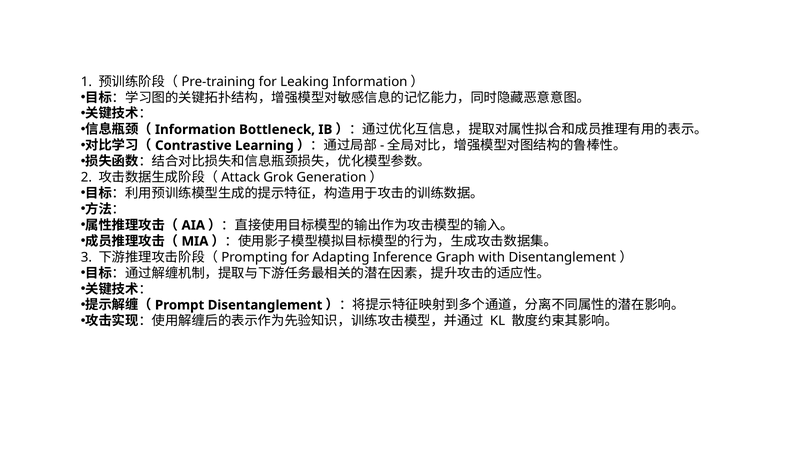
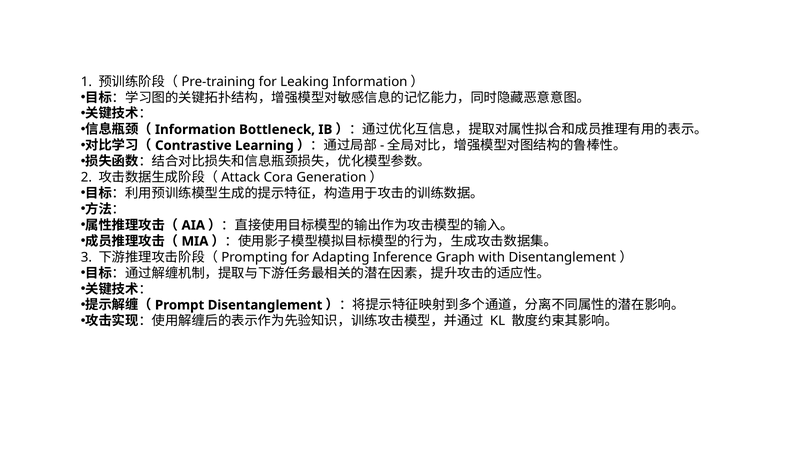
Grok: Grok -> Cora (278, 178)
